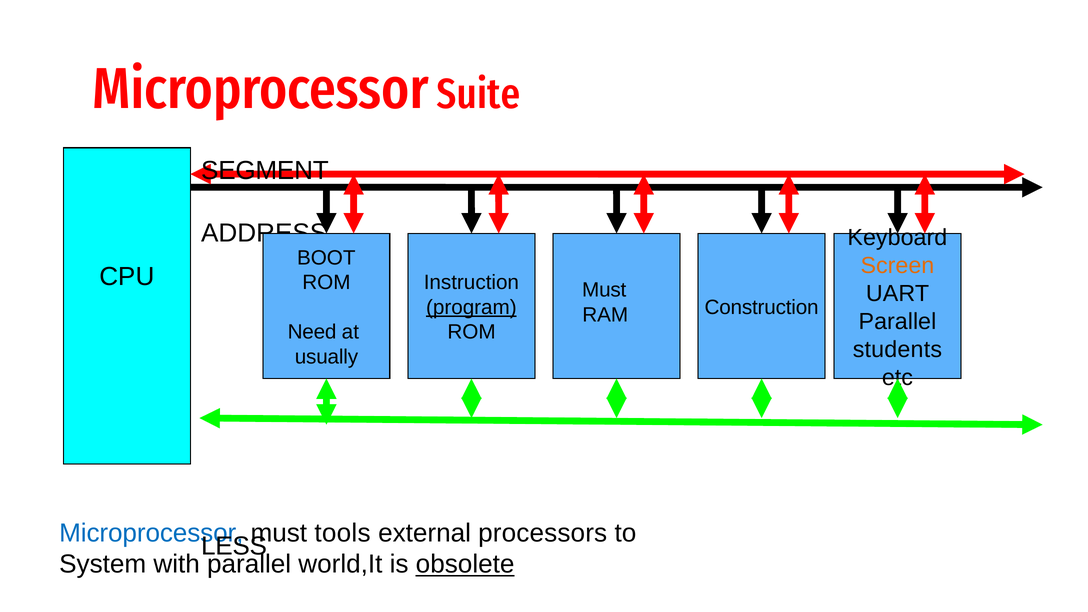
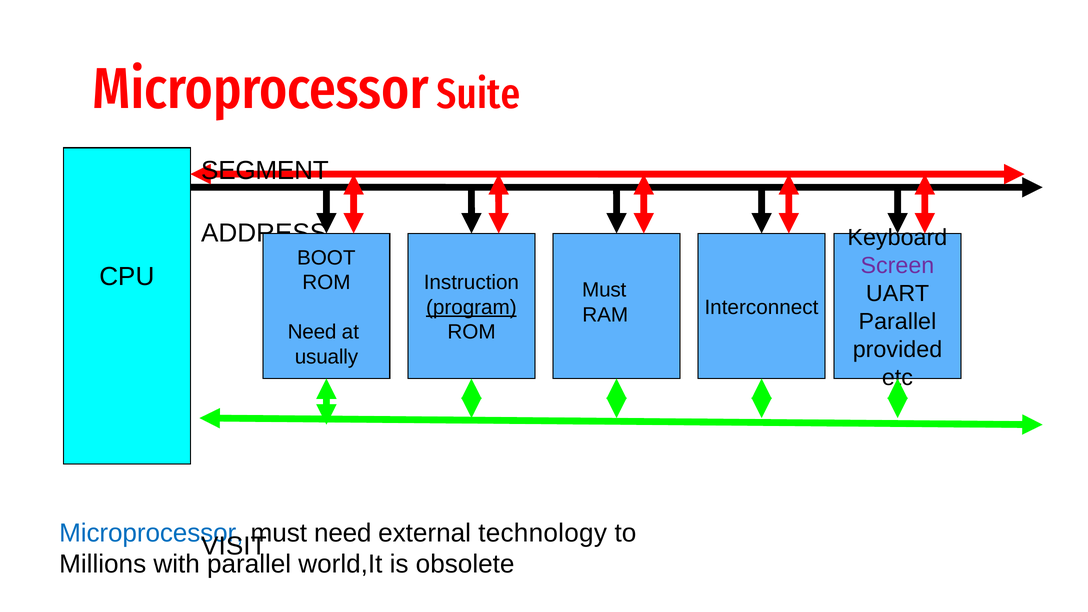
Screen colour: orange -> purple (897, 266)
Construction: Construction -> Interconnect (761, 307)
students: students -> provided (897, 350)
must tools: tools -> need (343, 533)
processors: processors -> technology (543, 533)
LESS: LESS -> VISIT (234, 546)
System: System -> Millions (103, 564)
obsolete underline: present -> none (465, 564)
